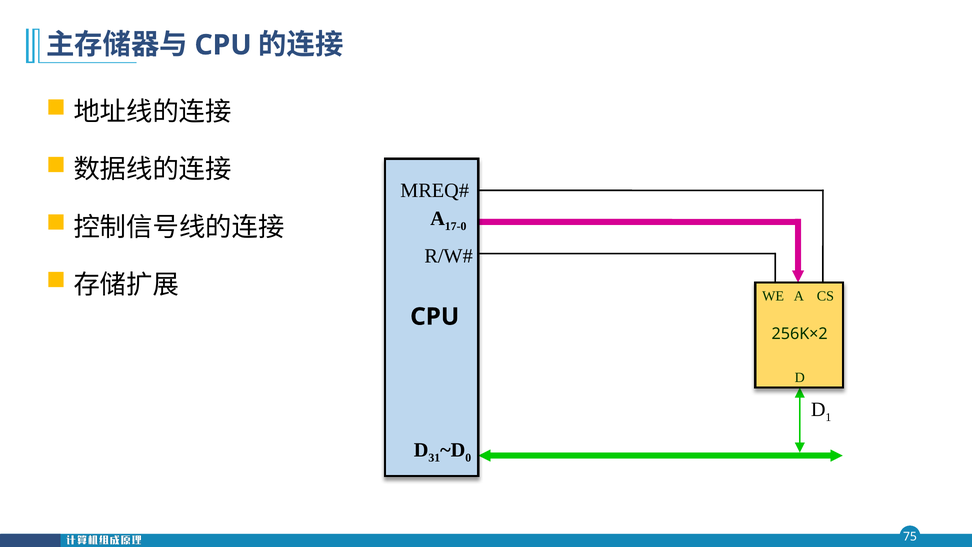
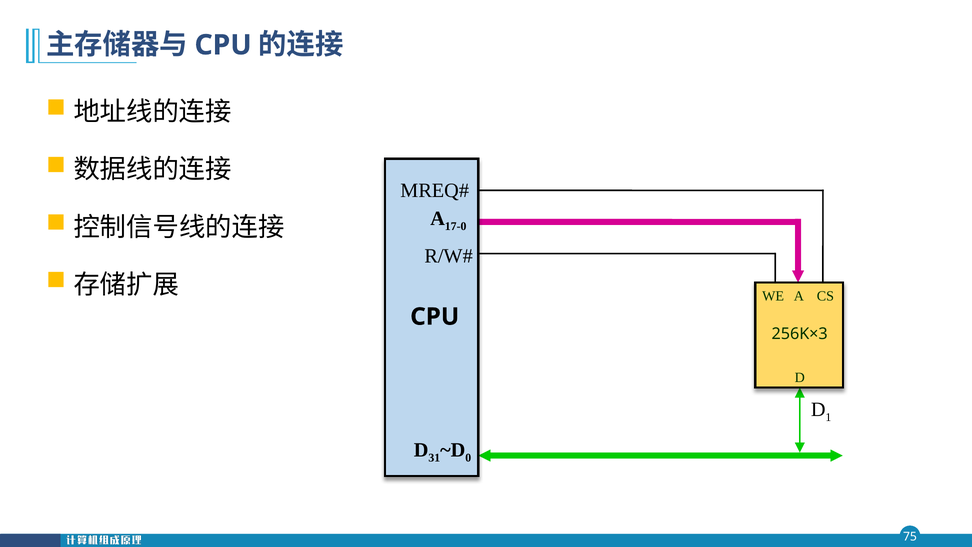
256K×2: 256K×2 -> 256K×3 (800, 334)
